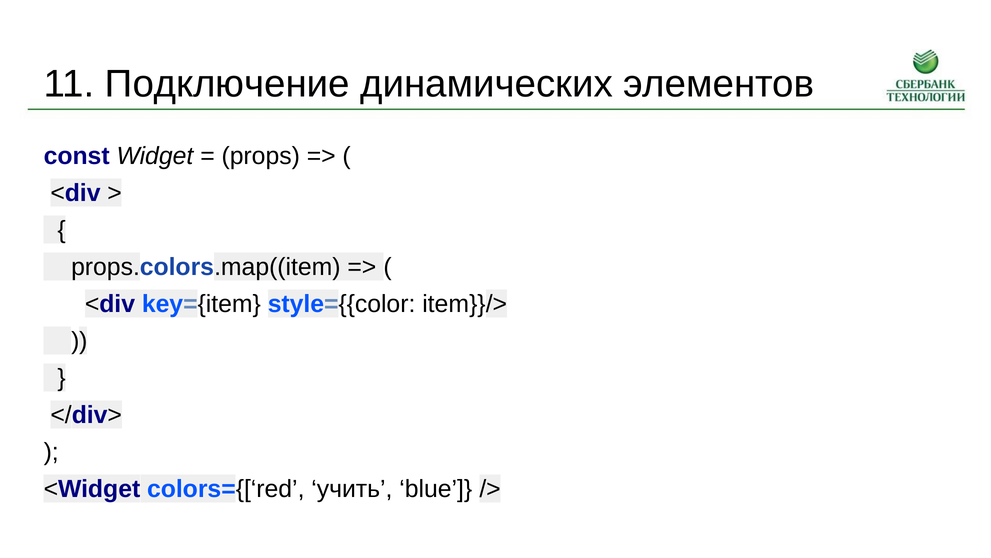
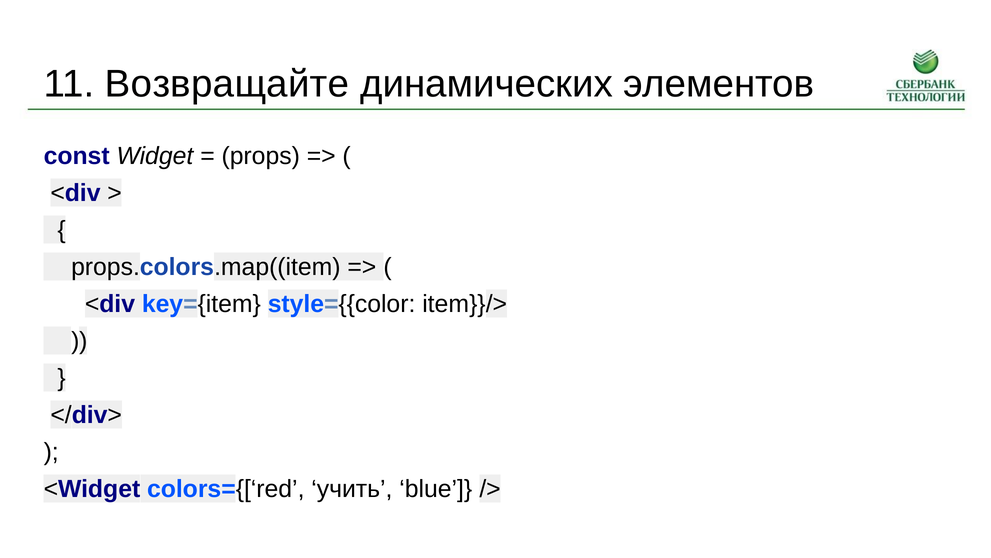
Подключение: Подключение -> Возвращайте (227, 84)
